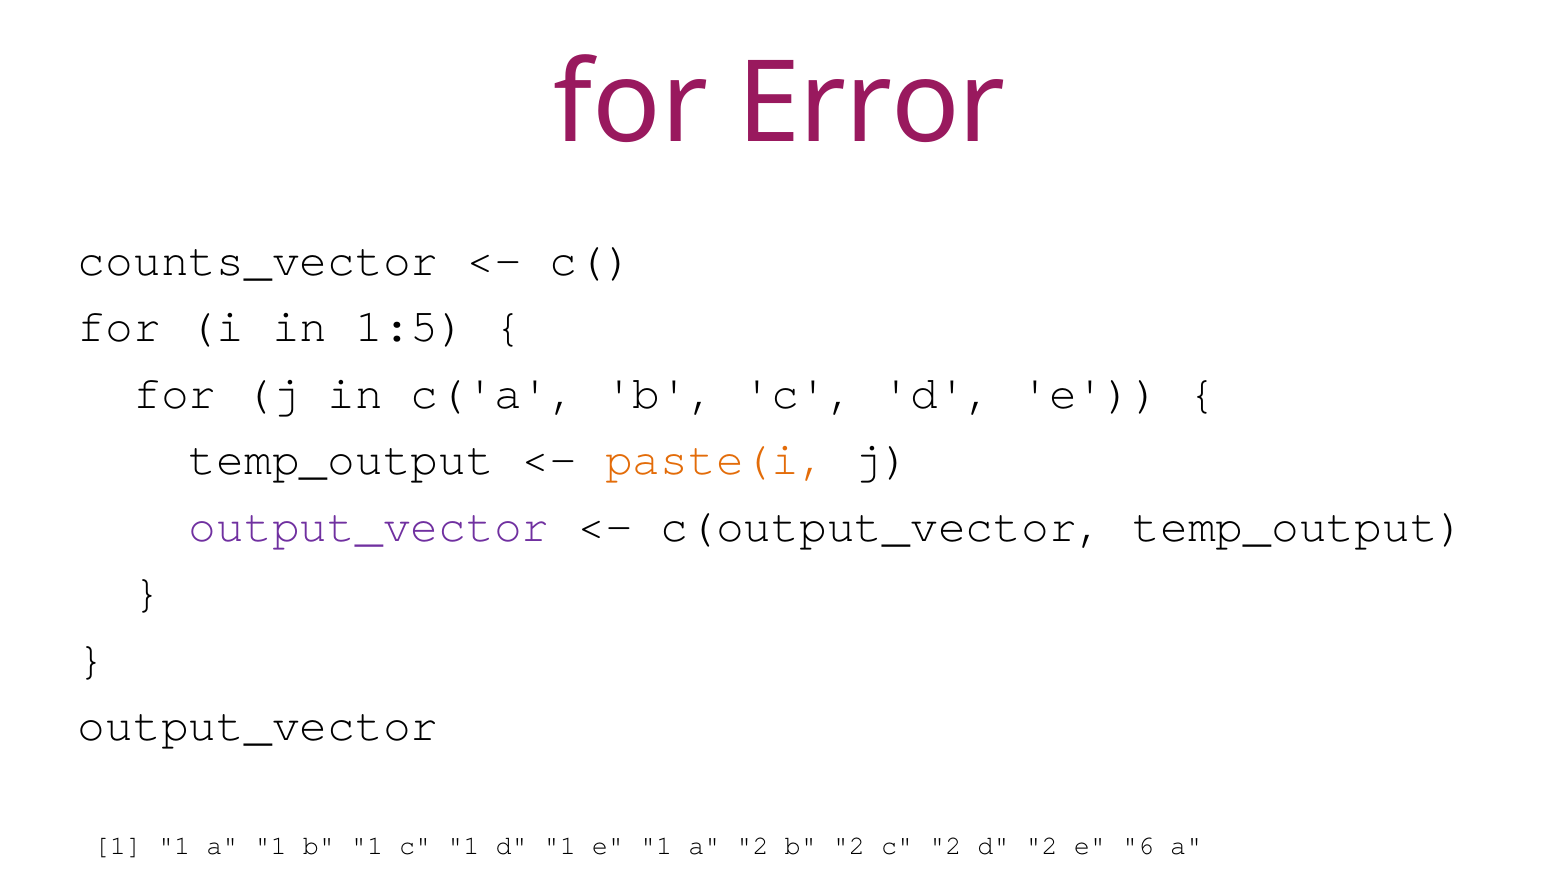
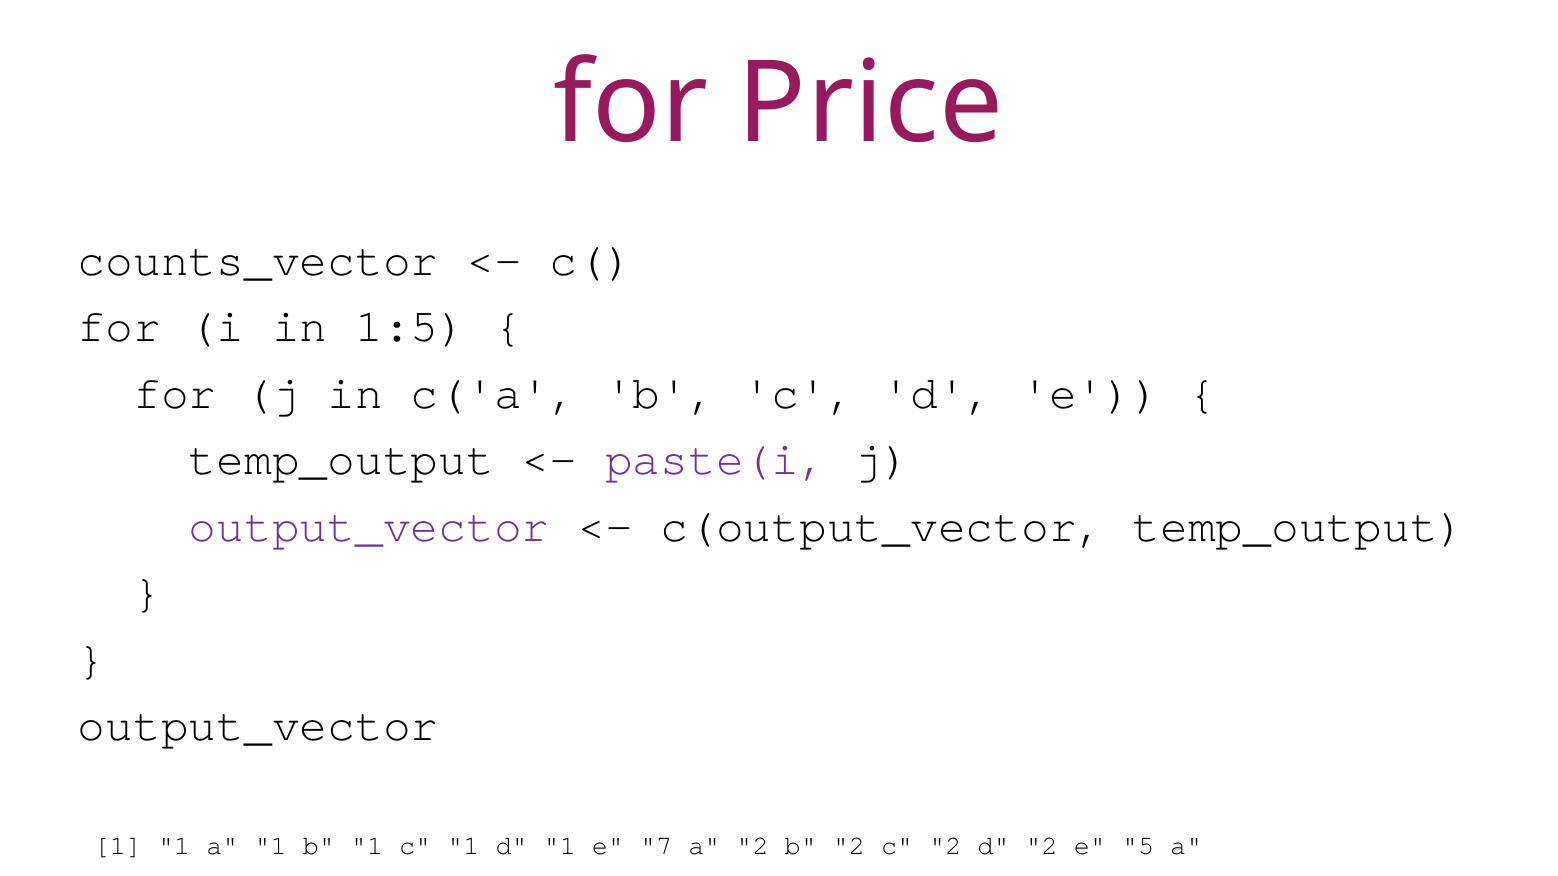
Error: Error -> Price (871, 104)
paste(i colour: orange -> purple (716, 460)
e 1: 1 -> 7 (656, 846)
2 e 6: 6 -> 5 (1138, 846)
